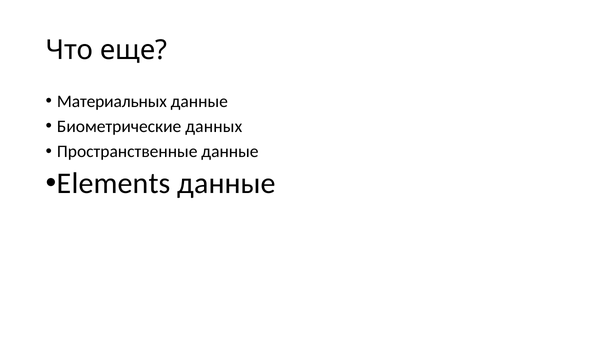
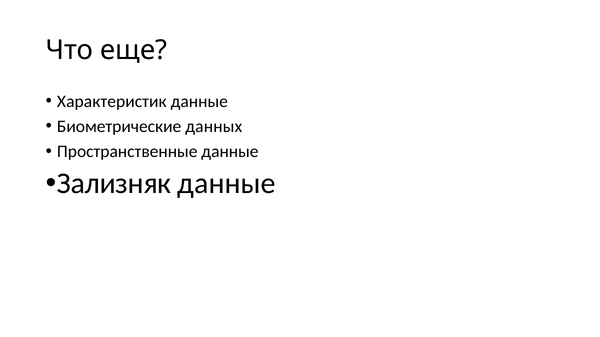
Материальных: Материальных -> Характеристик (112, 101)
Elements: Elements -> Зализняк (114, 184)
